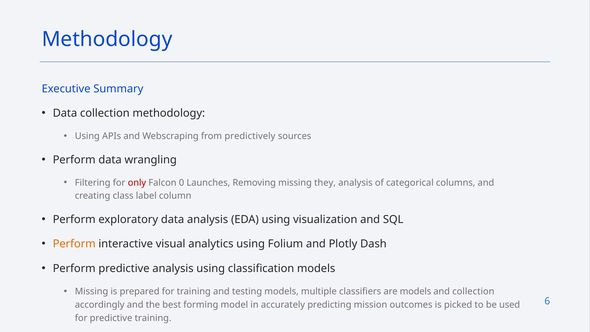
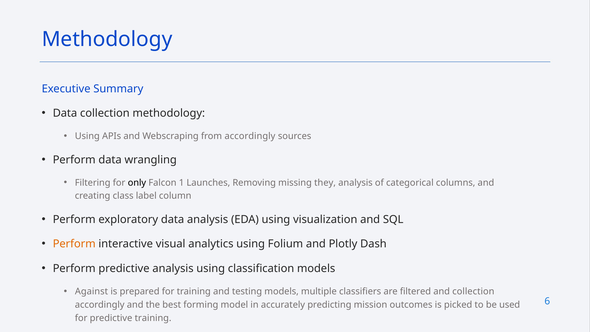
from predictively: predictively -> accordingly (250, 136)
only colour: red -> black (137, 183)
0: 0 -> 1 (182, 183)
Missing: Missing -> Against (91, 291)
are models: models -> filtered (415, 291)
